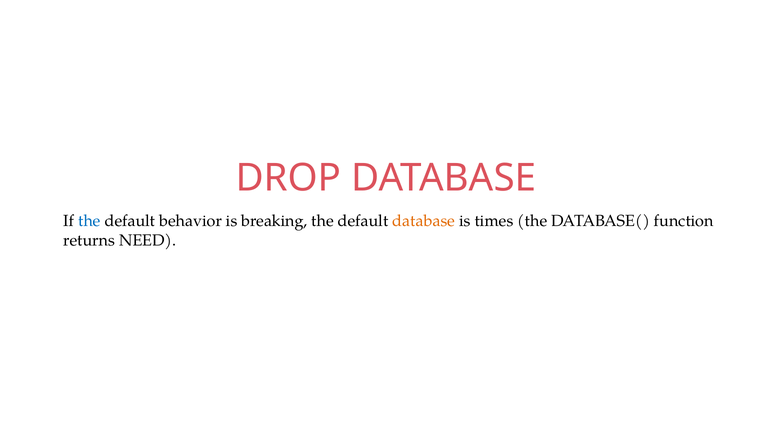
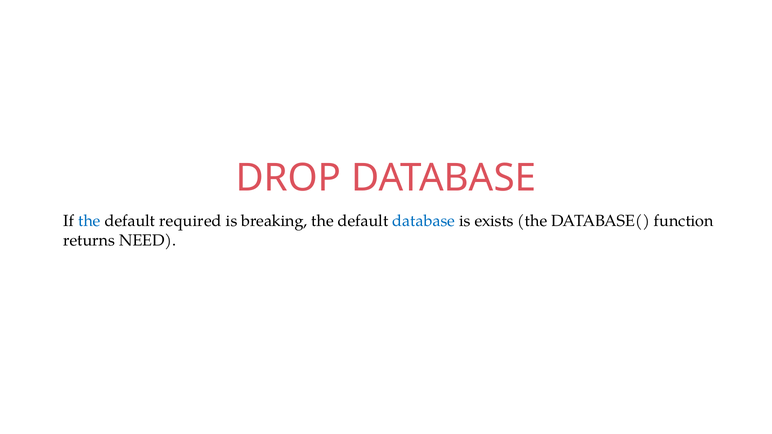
behavior: behavior -> required (190, 221)
database colour: orange -> blue (424, 221)
times: times -> exists (494, 221)
